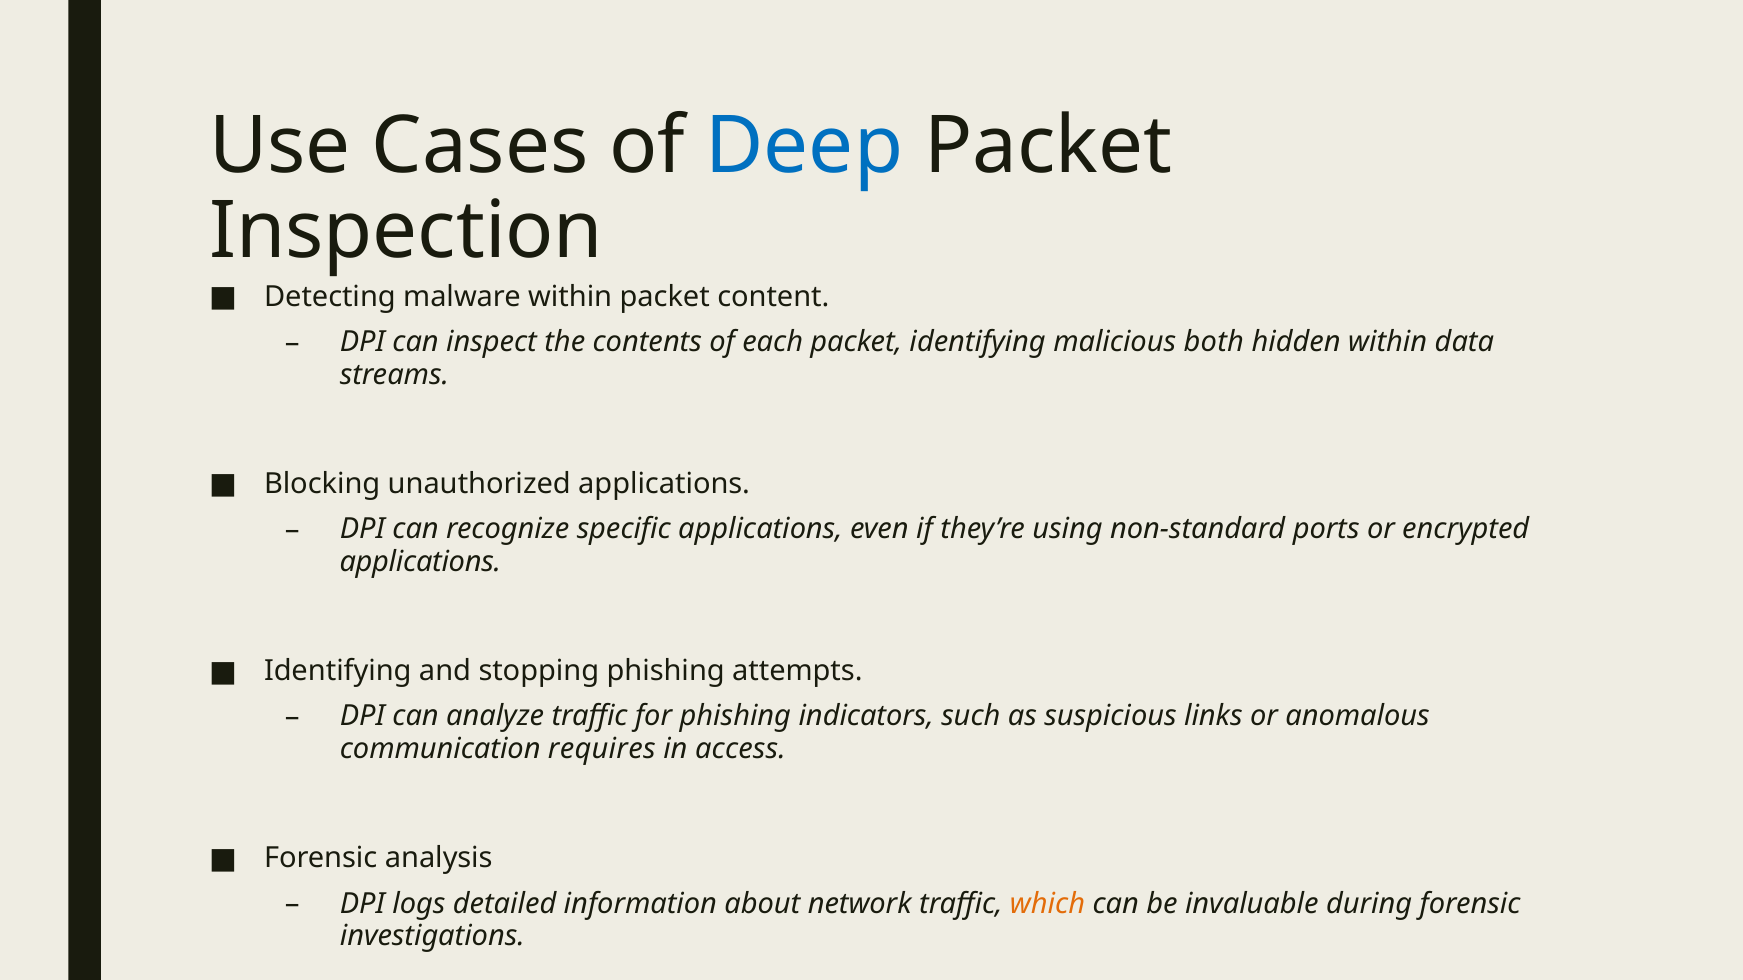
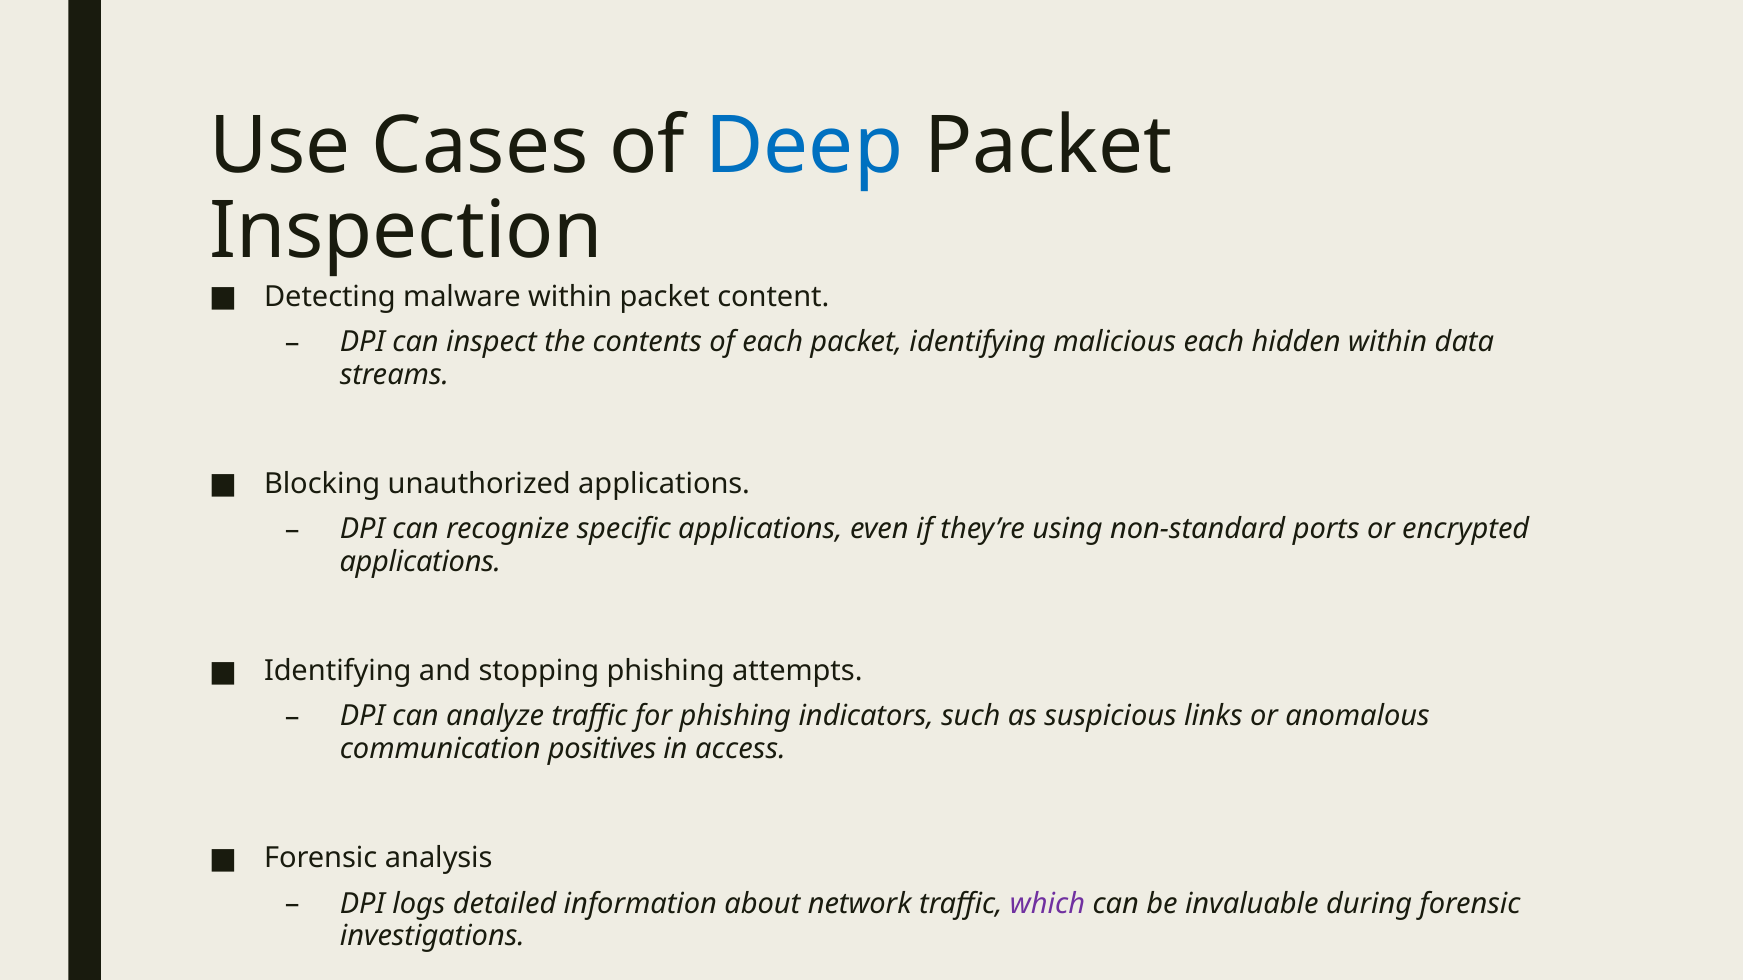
malicious both: both -> each (1214, 342)
requires: requires -> positives (602, 749)
which colour: orange -> purple (1048, 904)
